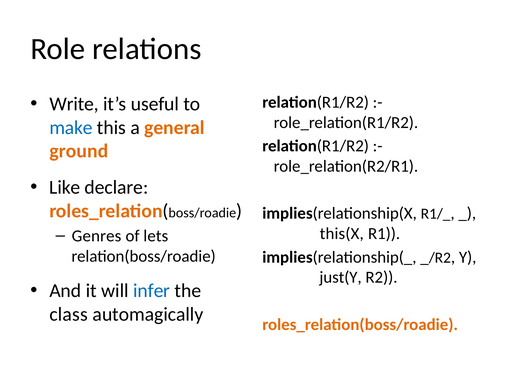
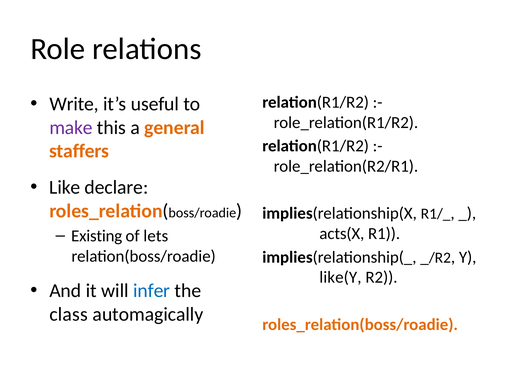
make colour: blue -> purple (71, 128)
ground: ground -> staffers (79, 151)
this(X: this(X -> acts(X (342, 234)
Genres: Genres -> Existing (97, 236)
just(Y: just(Y -> like(Y (340, 278)
